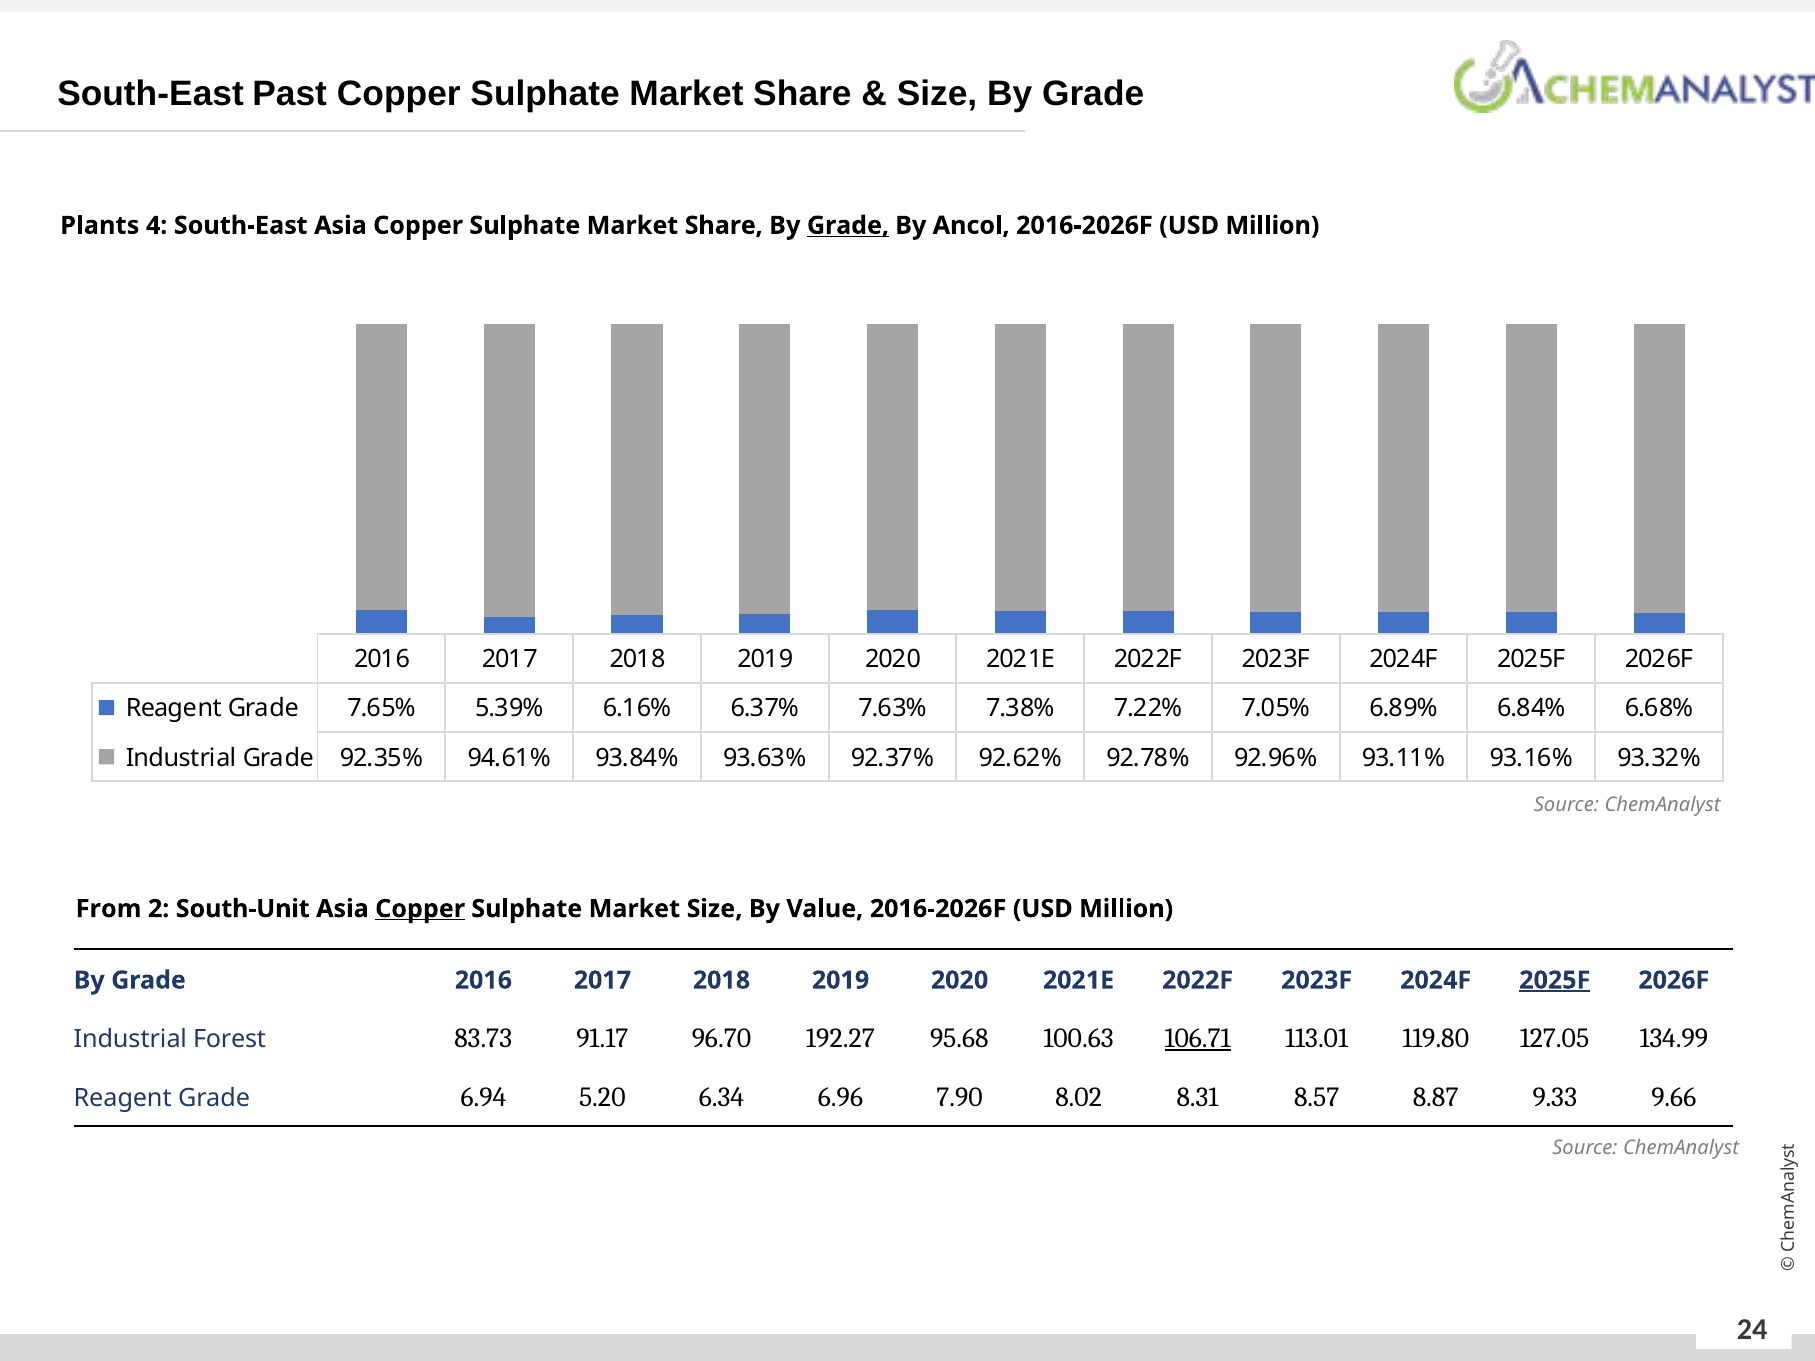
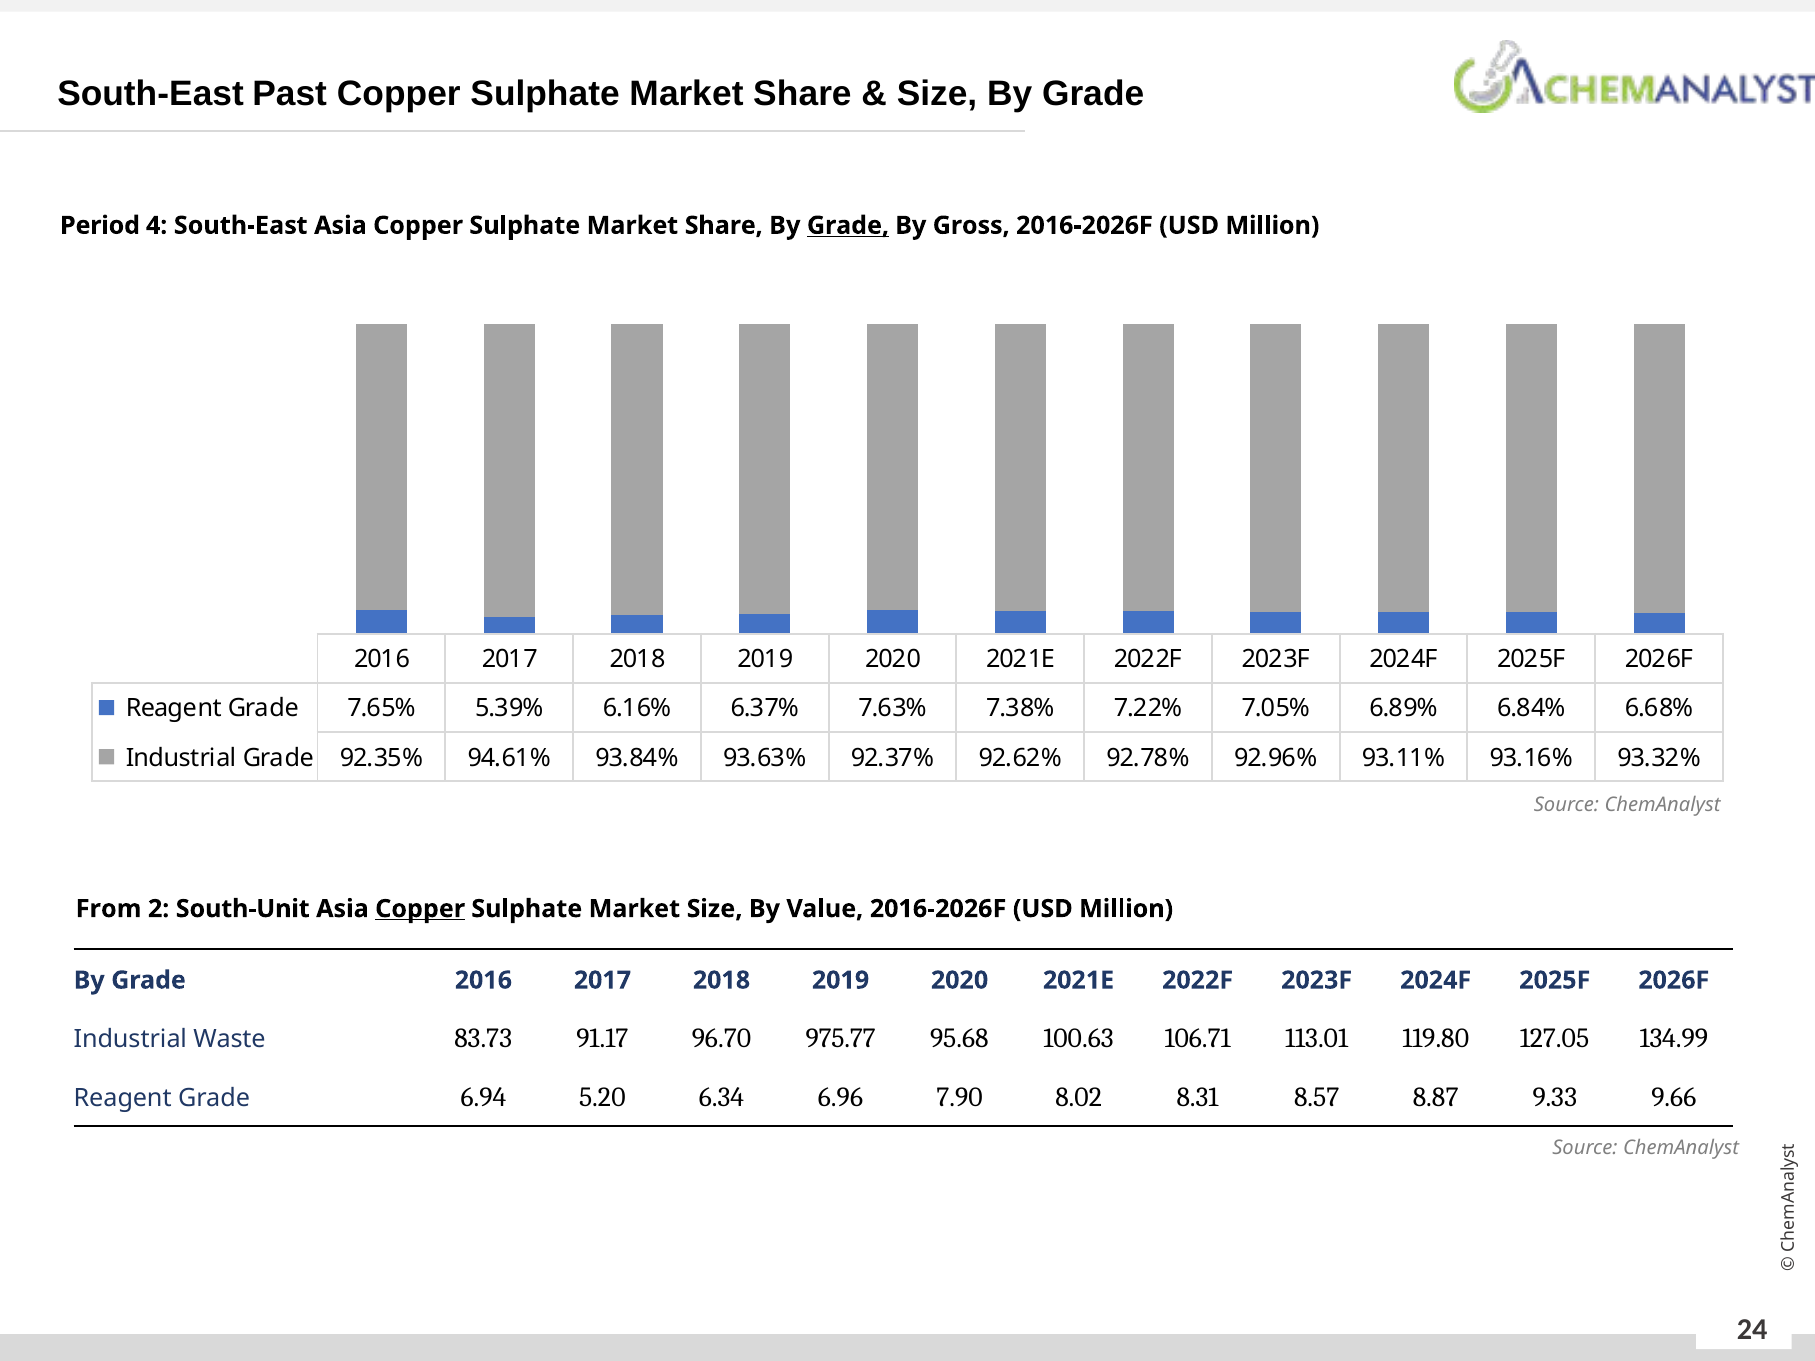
Plants: Plants -> Period (100, 225)
Ancol: Ancol -> Gross (971, 225)
2025F underline: present -> none (1555, 980)
Forest: Forest -> Waste (229, 1039)
192.27: 192.27 -> 975.77 (841, 1038)
106.71 underline: present -> none (1198, 1038)
